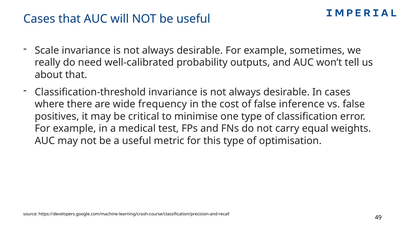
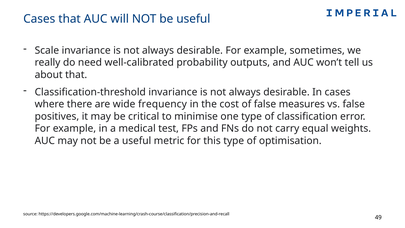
inference: inference -> measures (302, 104)
